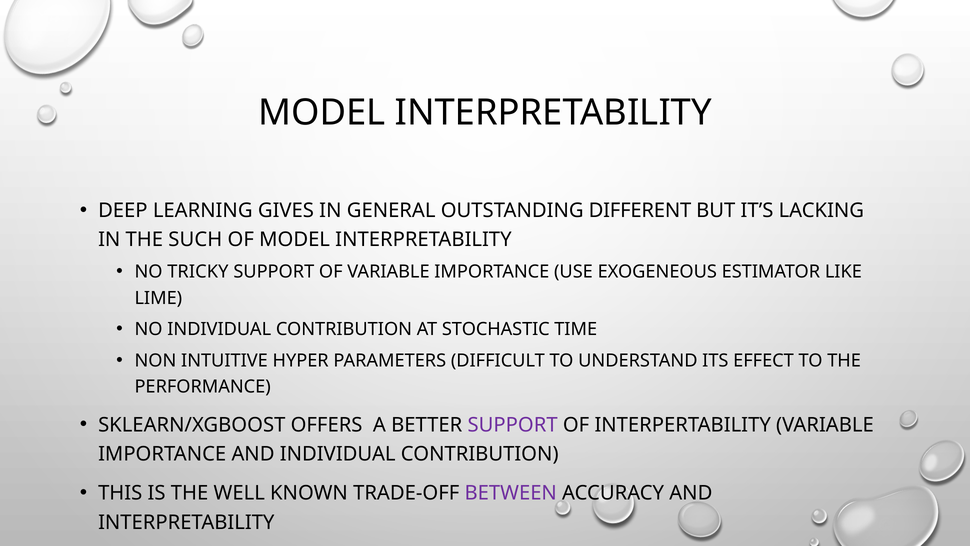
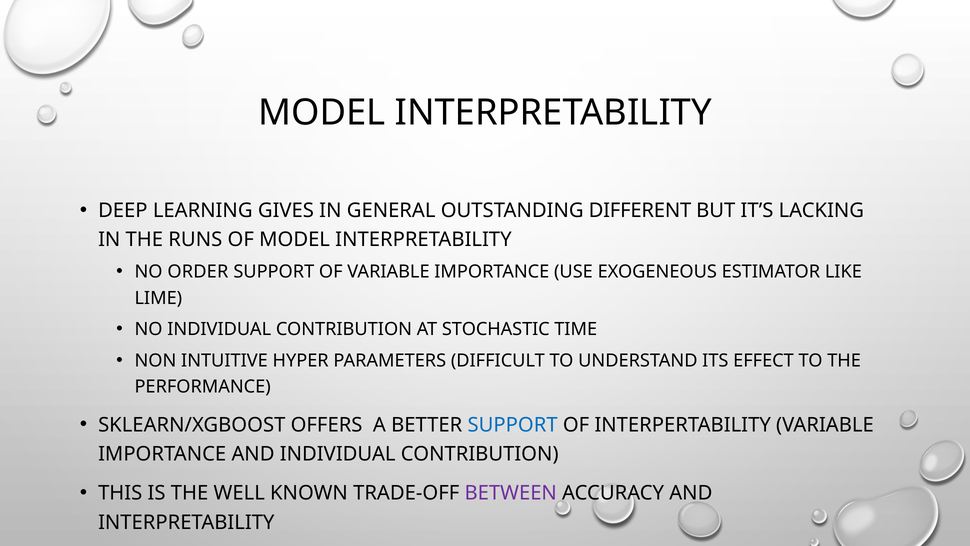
SUCH: SUCH -> RUNS (195, 239)
TRICKY: TRICKY -> ORDER (198, 272)
SUPPORT colour: purple -> blue (513, 425)
